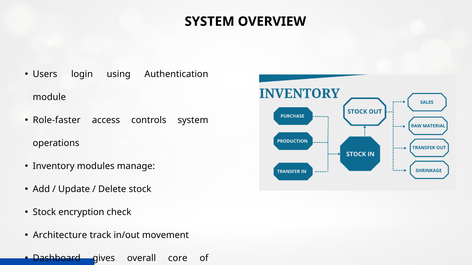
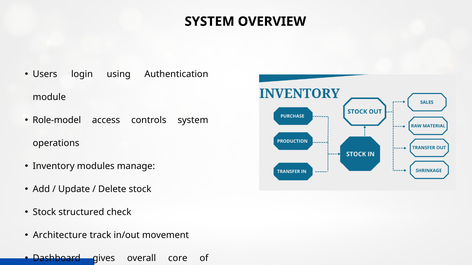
Role-faster: Role-faster -> Role-model (57, 120)
encryption: encryption -> structured (81, 213)
